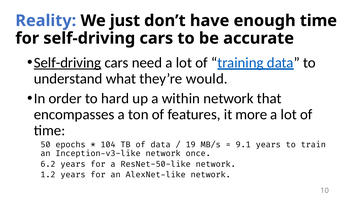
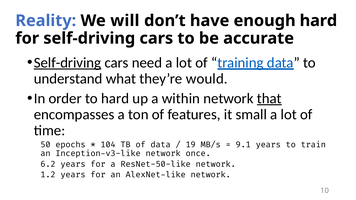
just: just -> will (125, 21)
enough time: time -> hard (318, 21)
that underline: none -> present (269, 99)
more: more -> small (251, 115)
